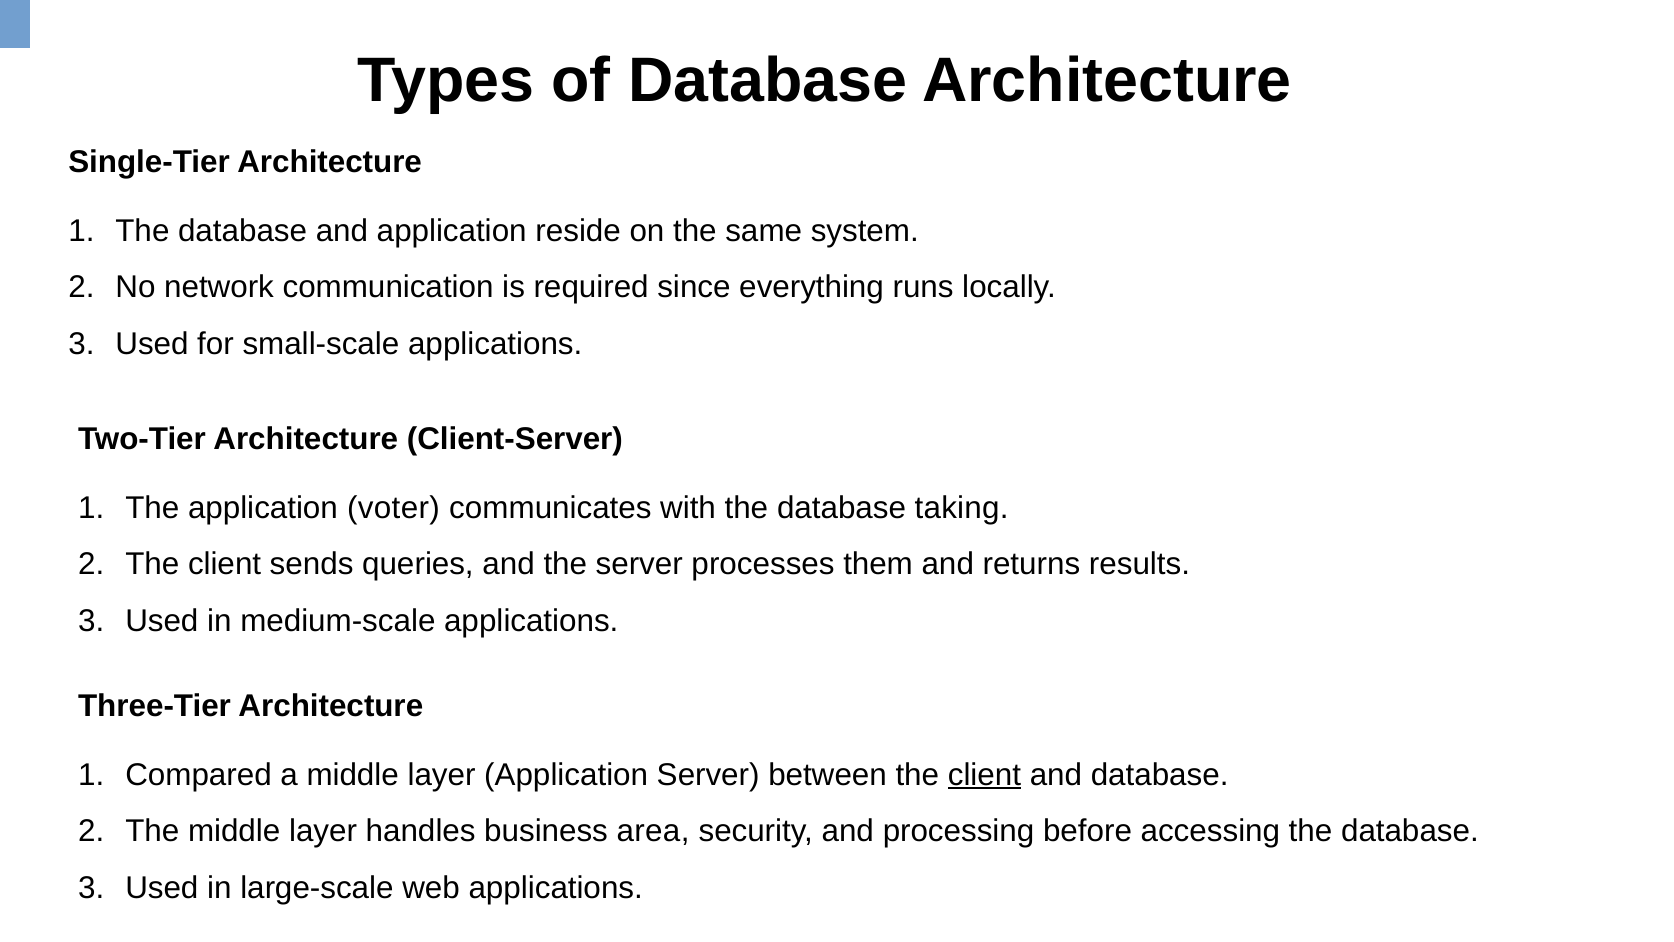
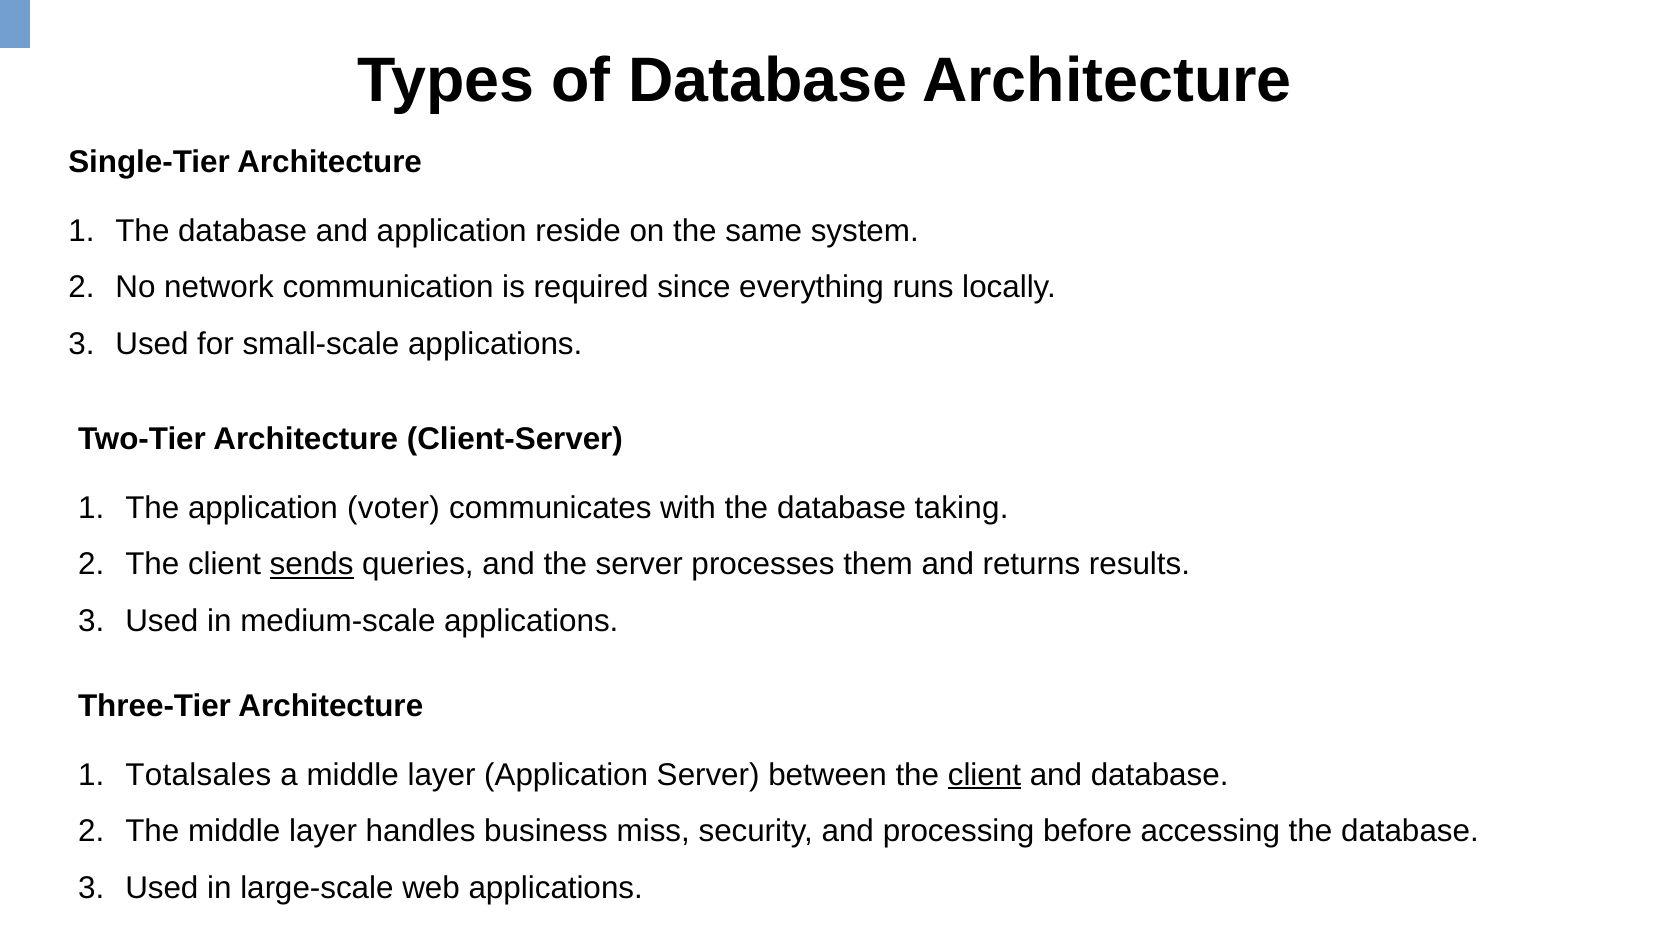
sends underline: none -> present (312, 564)
Compared: Compared -> Totalsales (198, 775)
area: area -> miss (653, 831)
